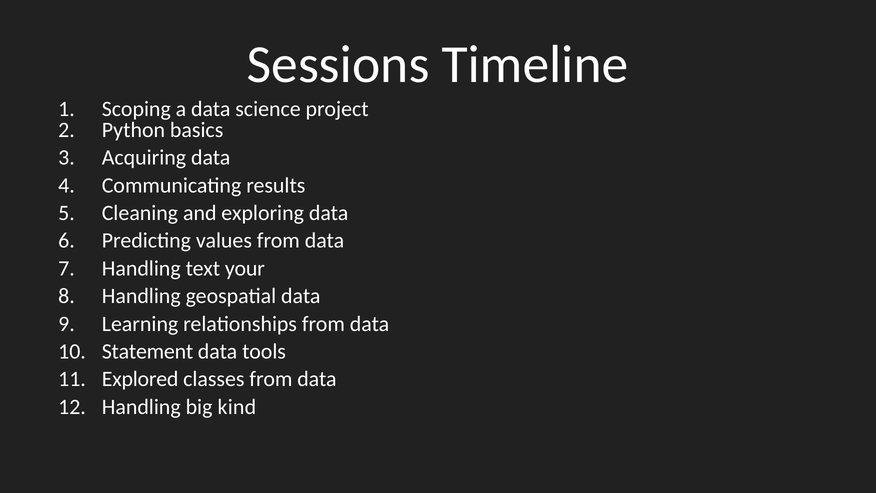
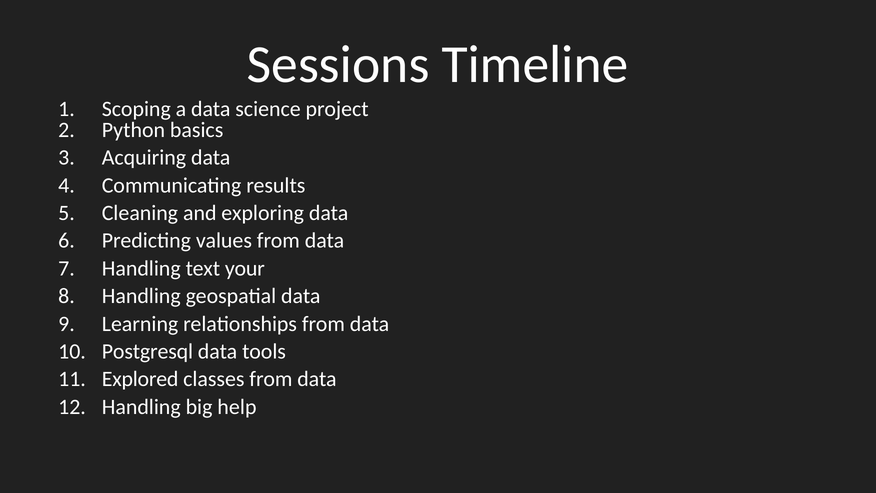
Statement: Statement -> Postgresql (147, 351)
kind: kind -> help (237, 407)
